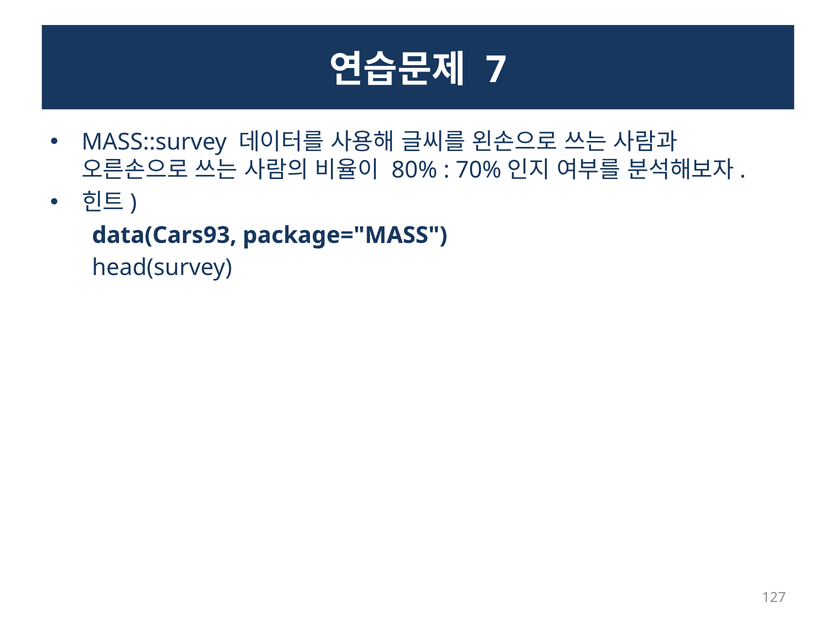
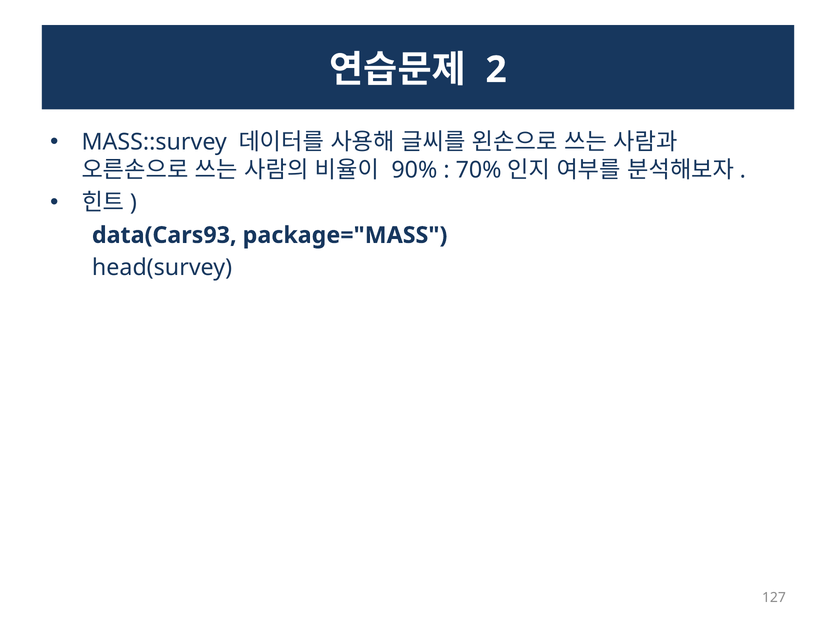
7: 7 -> 2 (496, 70)
80%: 80% -> 90% (414, 170)
